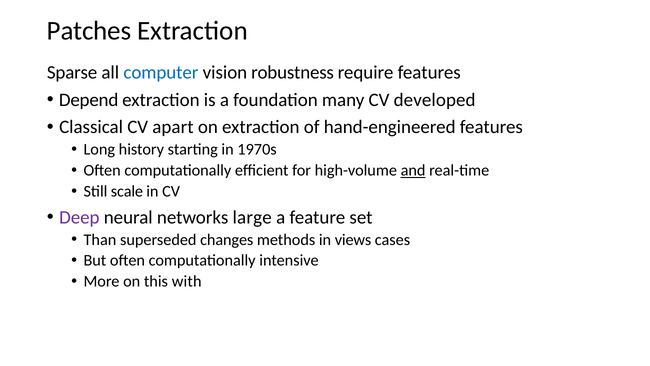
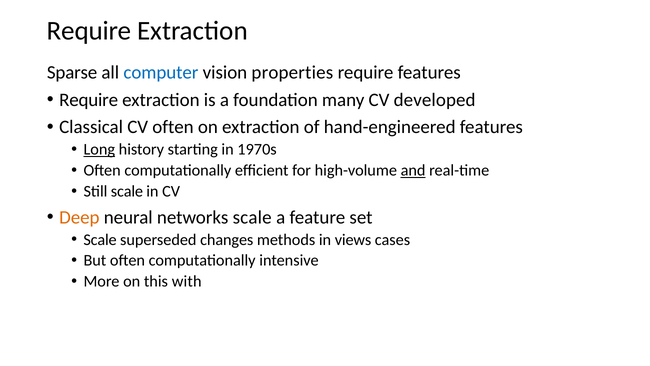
Patches: Patches -> Require (89, 31)
robustness: robustness -> properties (292, 73)
Depend: Depend -> Require (89, 100)
CV apart: apart -> often (173, 127)
Long underline: none -> present (99, 149)
Deep colour: purple -> orange (79, 217)
networks large: large -> scale (252, 217)
Than: Than -> Scale (100, 239)
